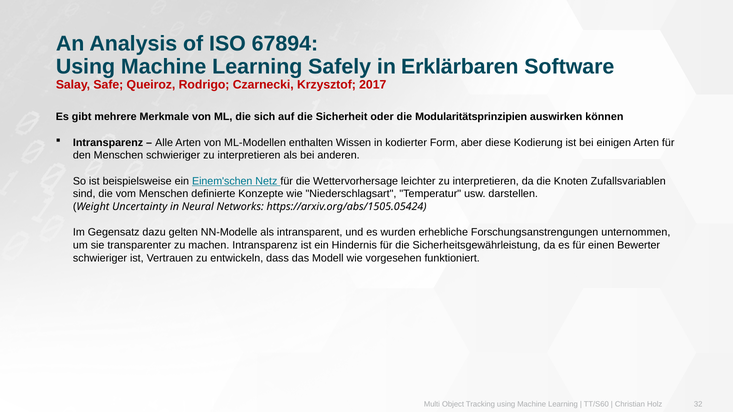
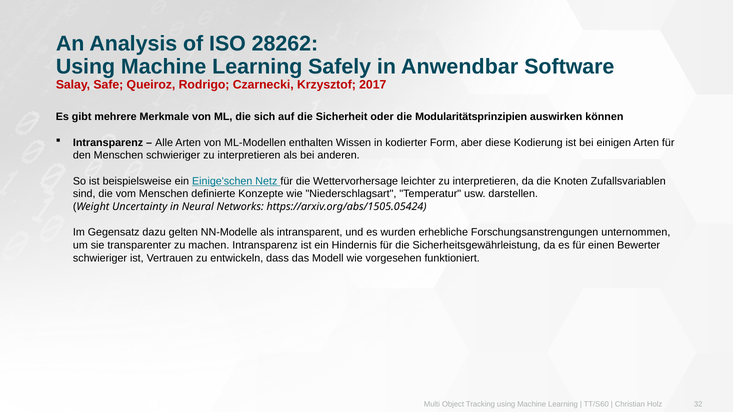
67894: 67894 -> 28262 (285, 44)
Erklärbaren: Erklärbaren -> Anwendbar (460, 67)
Einem'schen: Einem'schen -> Einige'schen (222, 181)
